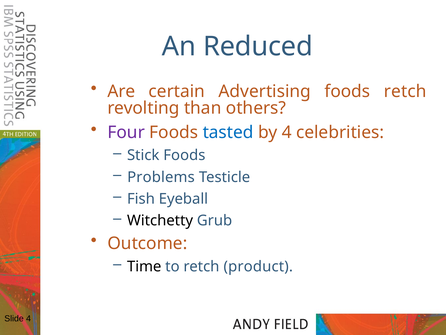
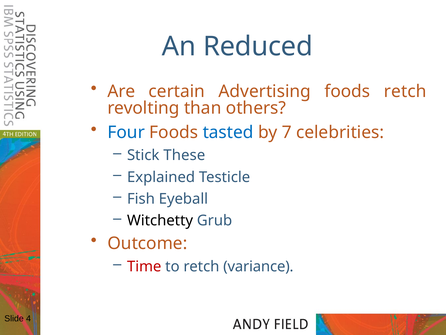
Four colour: purple -> blue (126, 132)
by 4: 4 -> 7 (287, 132)
Stick Foods: Foods -> These (184, 155)
Problems: Problems -> Explained (161, 177)
Time colour: black -> red (144, 266)
product: product -> variance (258, 266)
